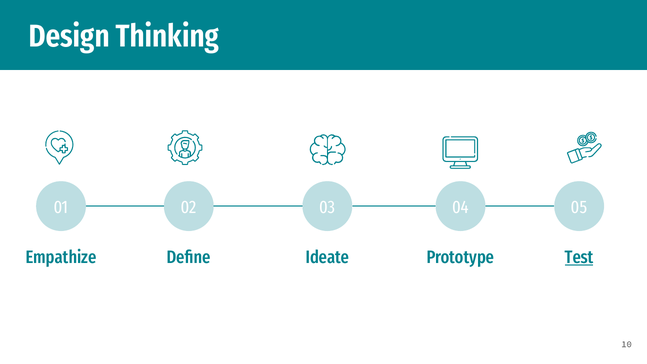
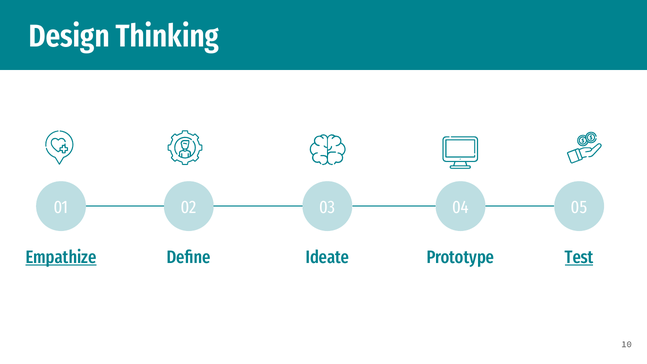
Empathize underline: none -> present (61, 257)
